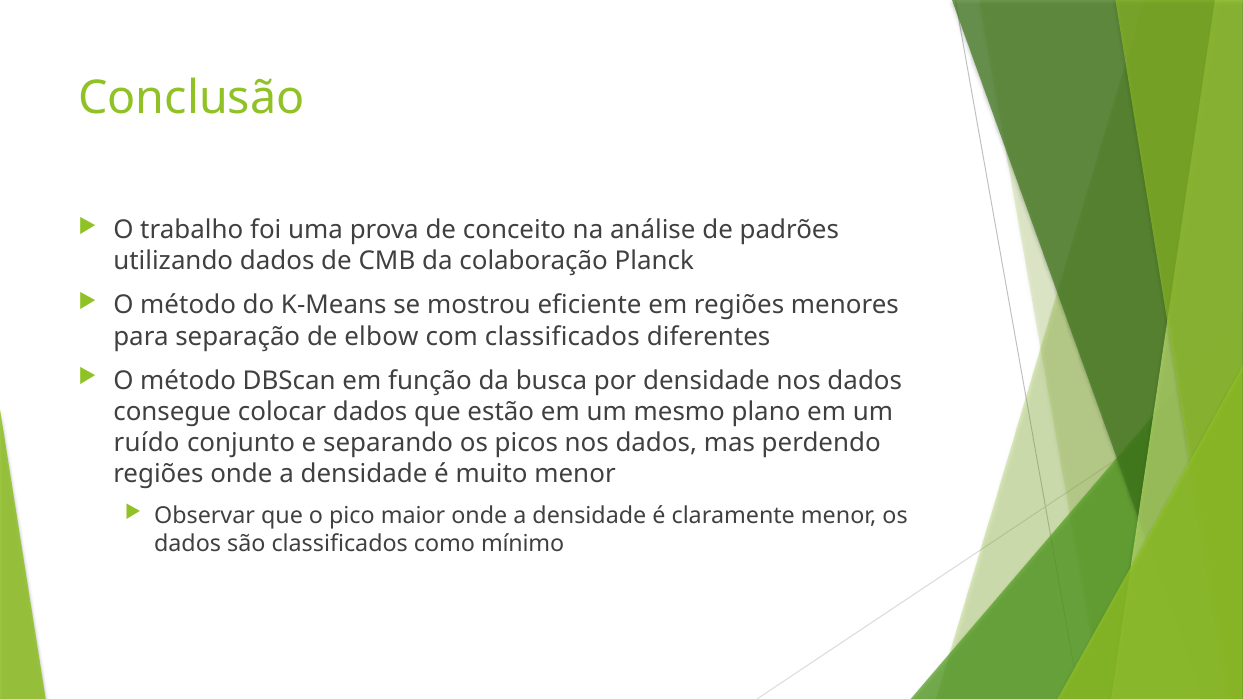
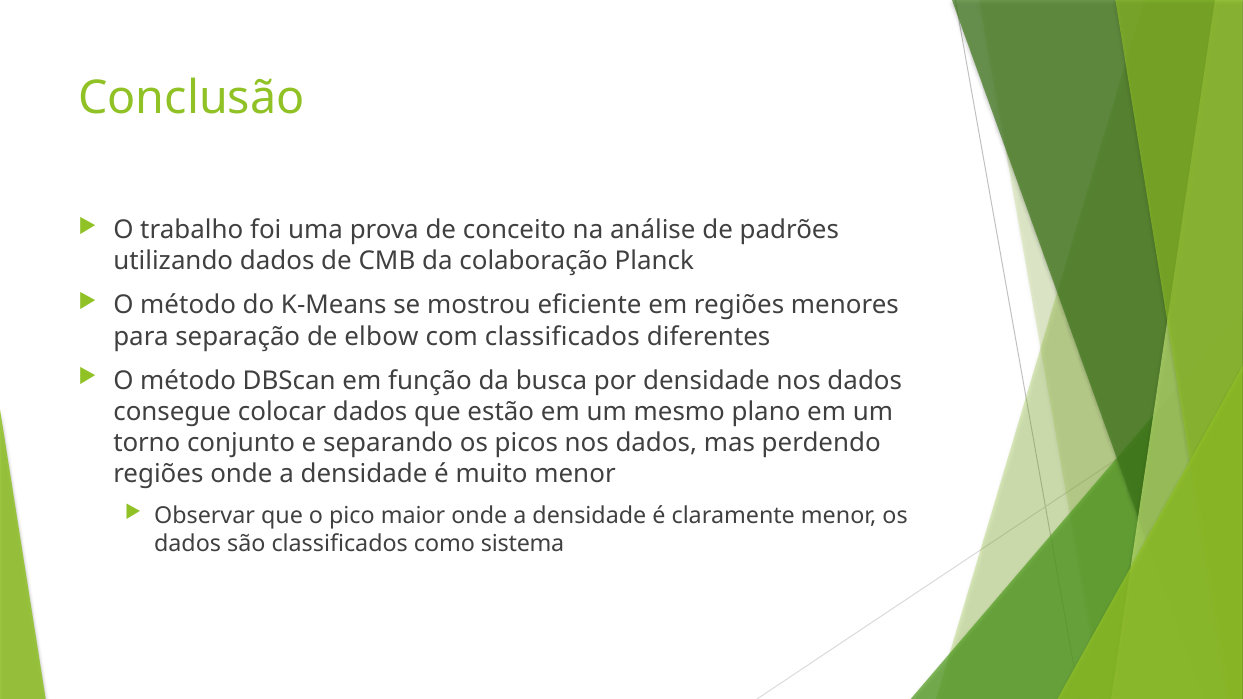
ruído: ruído -> torno (147, 443)
mínimo: mínimo -> sistema (523, 544)
